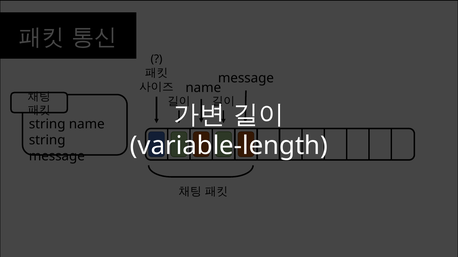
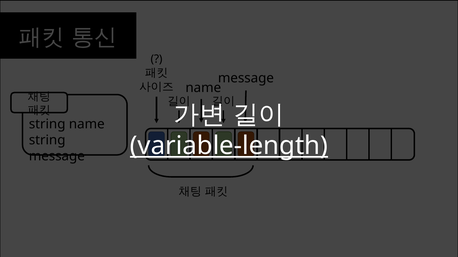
variable-length underline: none -> present (229, 146)
